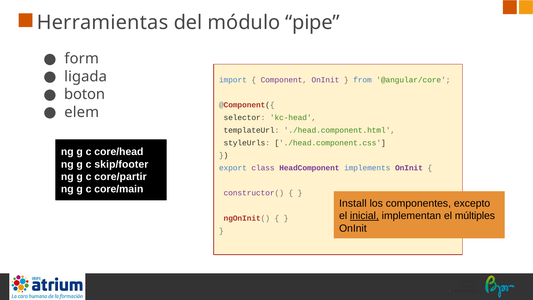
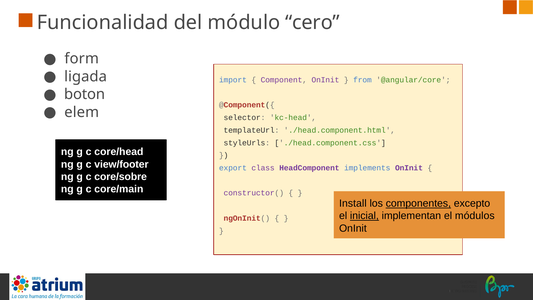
Herramientas: Herramientas -> Funcionalidad (103, 23)
pipe: pipe -> cero (312, 23)
skip/footer: skip/footer -> view/footer (121, 164)
core/partir: core/partir -> core/sobre (121, 177)
componentes underline: none -> present (418, 203)
múltiples: múltiples -> módulos (475, 216)
